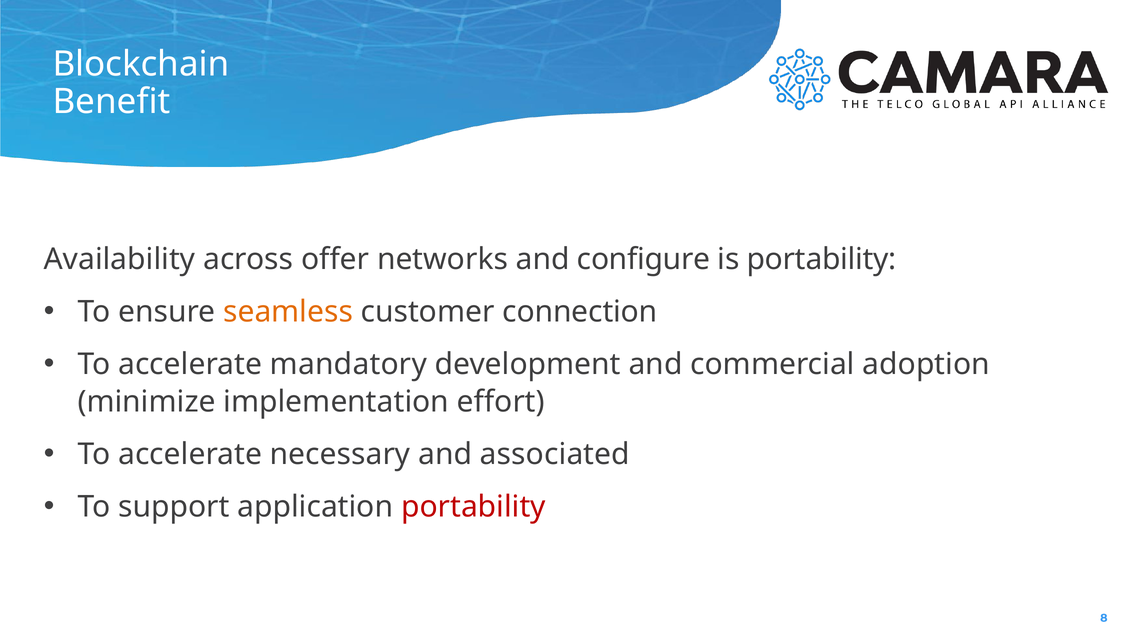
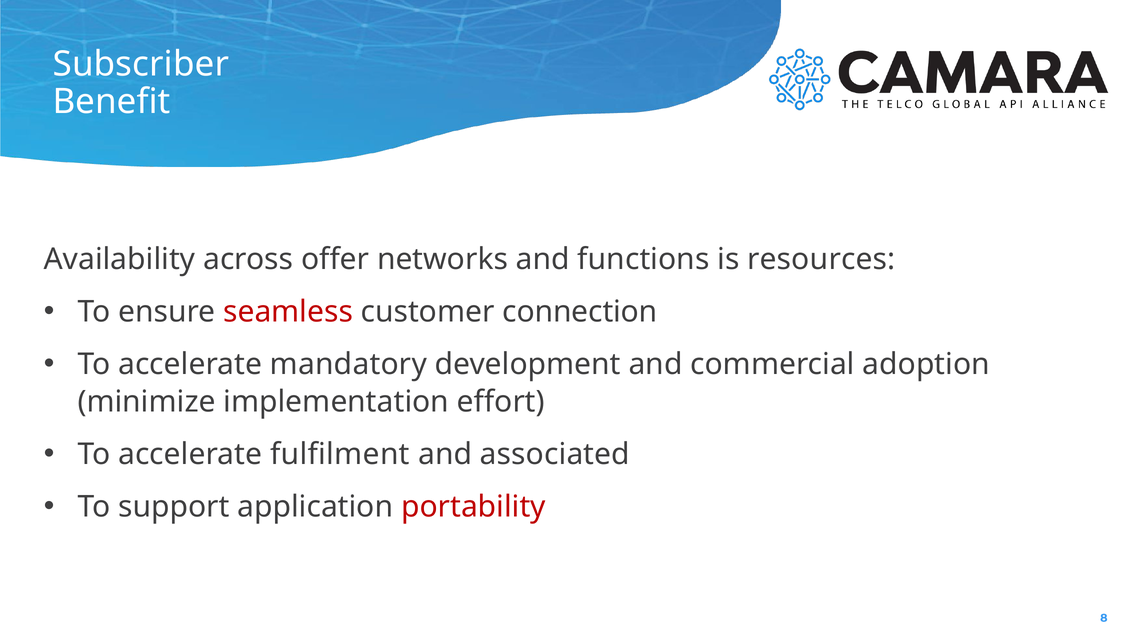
Blockchain: Blockchain -> Subscriber (141, 64)
configure: configure -> functions (643, 259)
is portability: portability -> resources (821, 259)
seamless colour: orange -> red (288, 312)
necessary: necessary -> fulfilment (340, 454)
